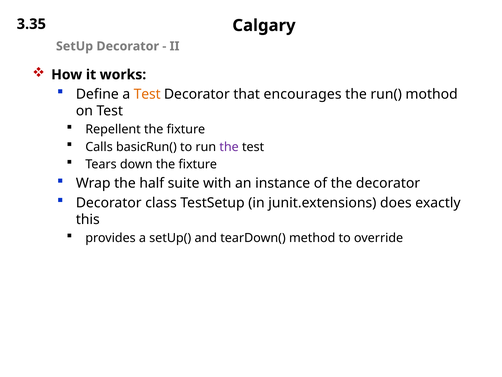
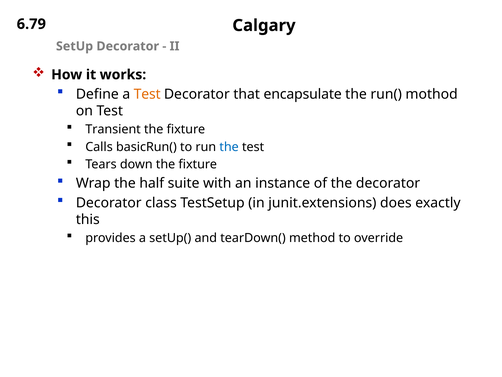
3.35: 3.35 -> 6.79 (31, 24)
encourages: encourages -> encapsulate (303, 94)
Repellent: Repellent -> Transient (113, 129)
the colour: purple -> blue (229, 147)
